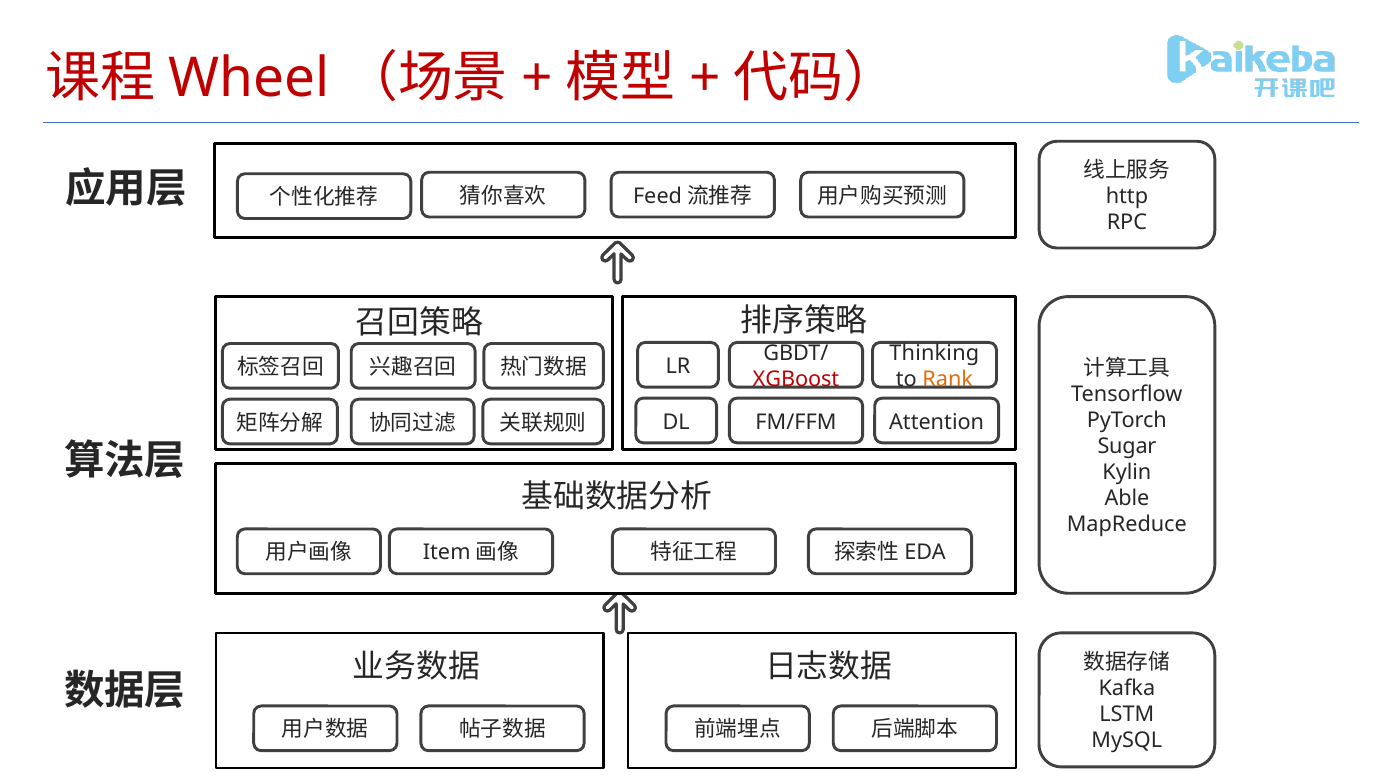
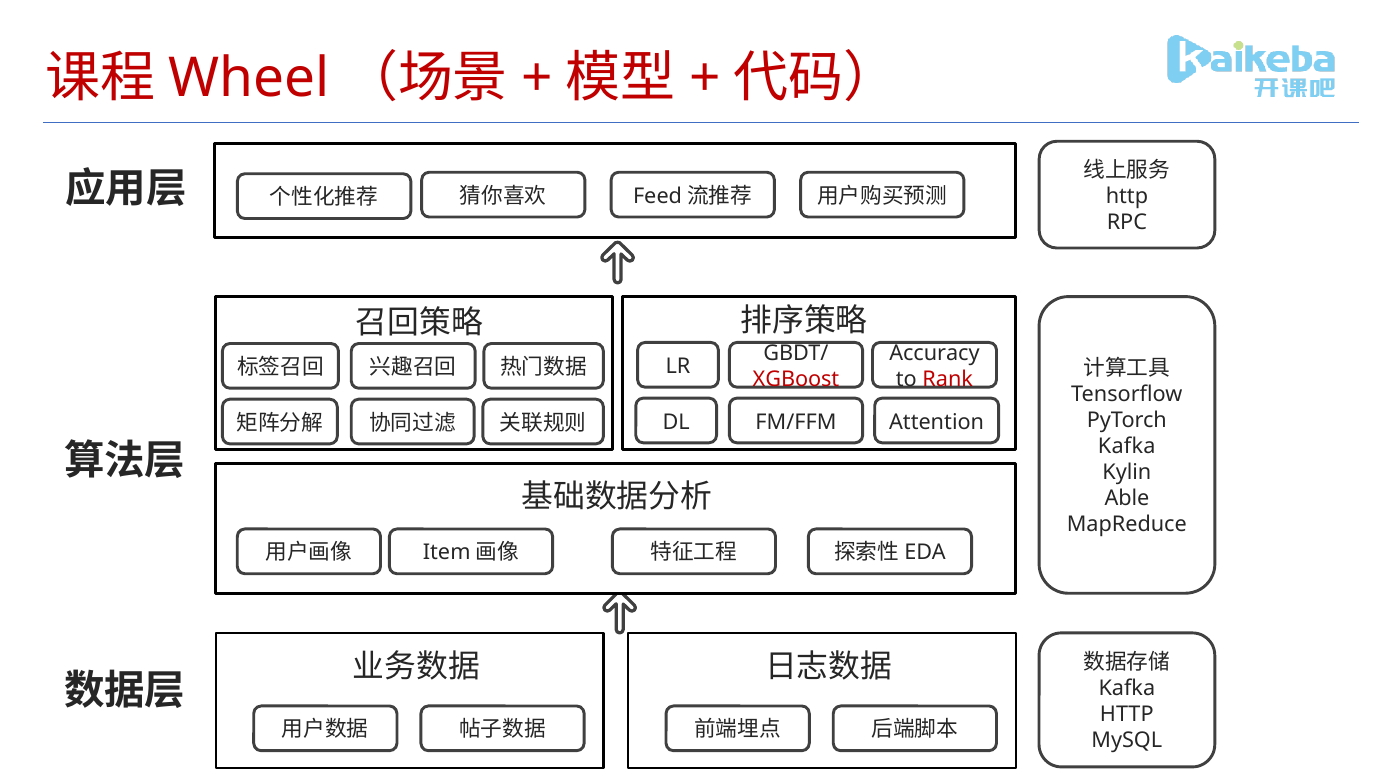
Thinking: Thinking -> Accuracy (934, 353)
Rank colour: orange -> red (948, 379)
Sugar: Sugar -> Kafka (1127, 446)
LSTM: LSTM -> HTTP (1127, 714)
